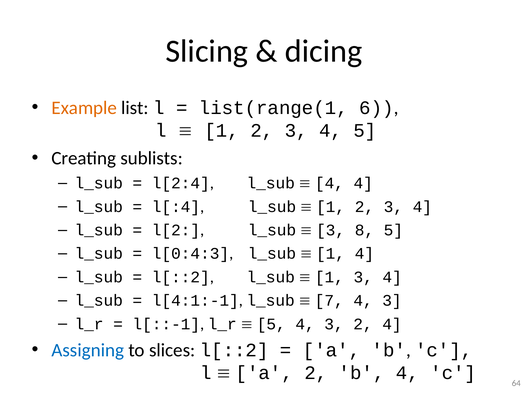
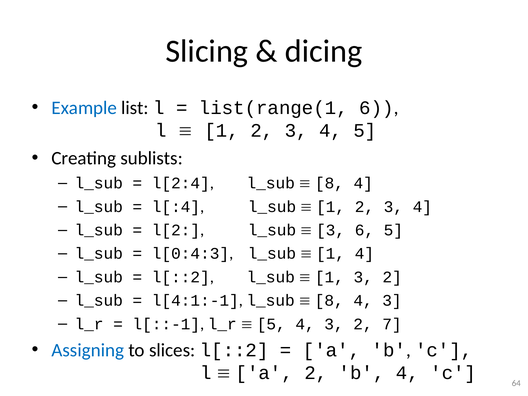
Example colour: orange -> blue (84, 108)
4: 4 -> 8 (329, 183)
3 8: 8 -> 6 (364, 230)
1 3 4: 4 -> 2 (392, 277)
7: 7 -> 8 (329, 301)
2 4: 4 -> 7 (392, 324)
